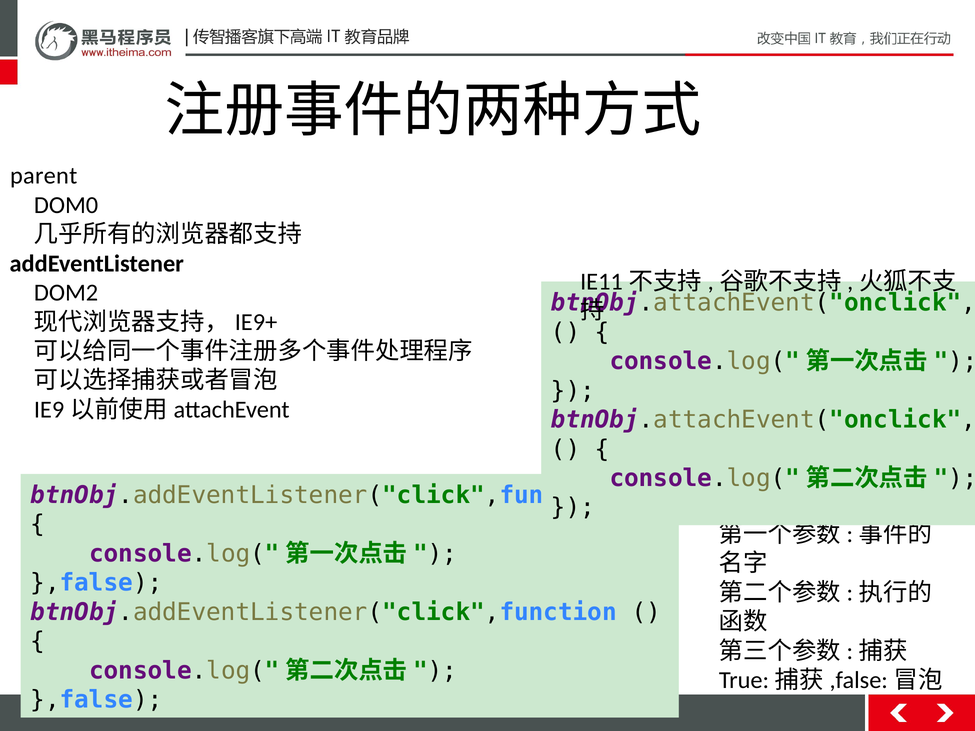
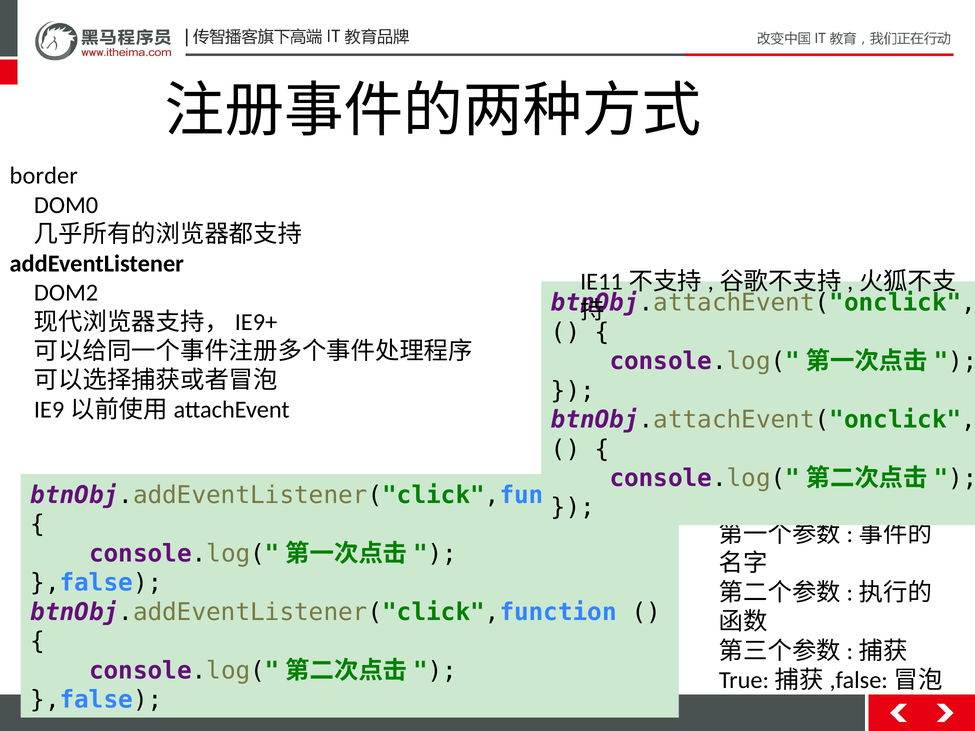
parent: parent -> border (44, 176)
